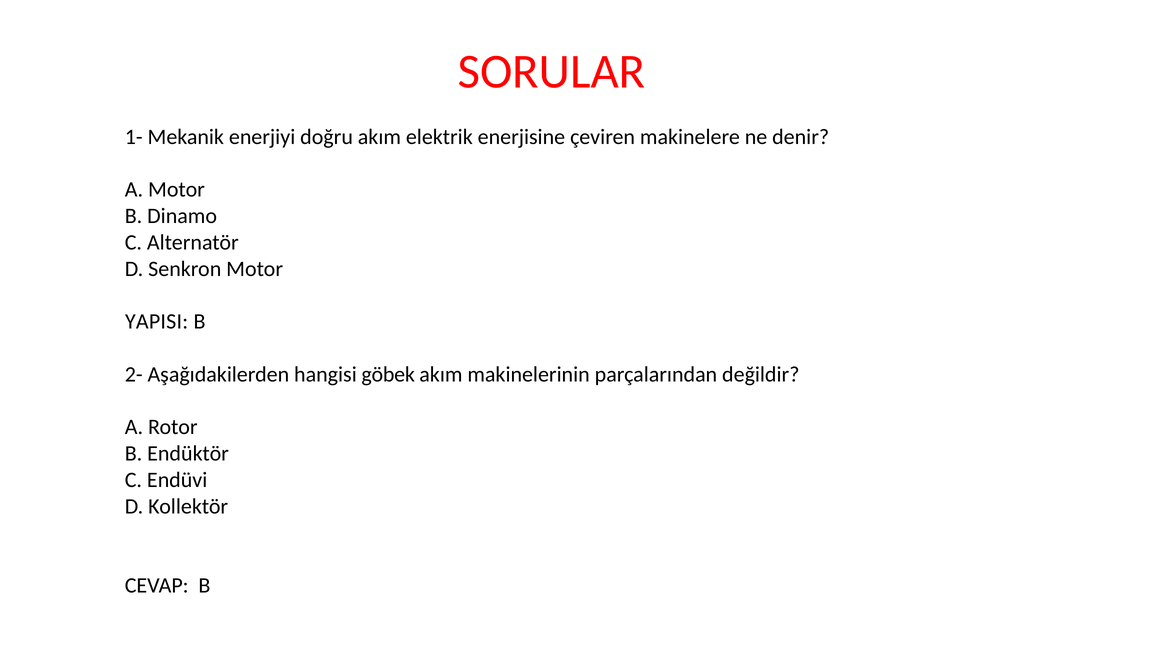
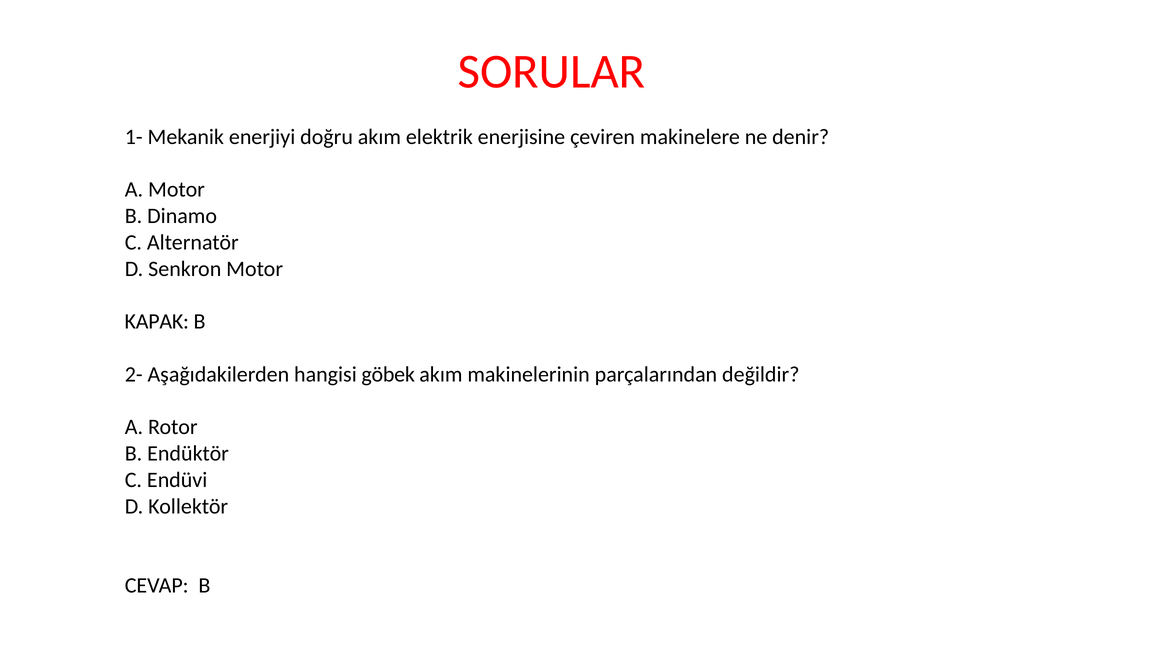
YAPISI: YAPISI -> KAPAK (157, 322)
